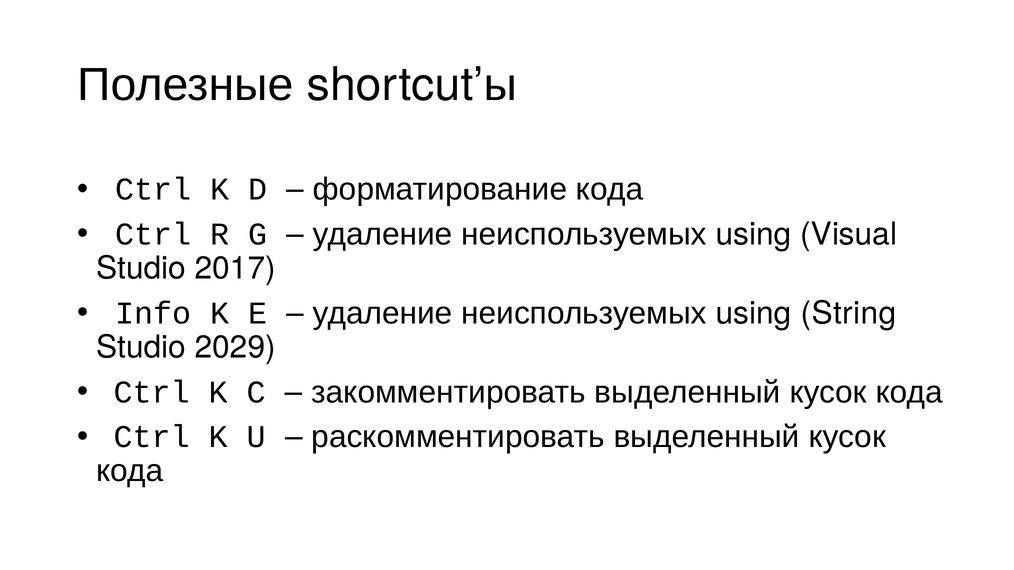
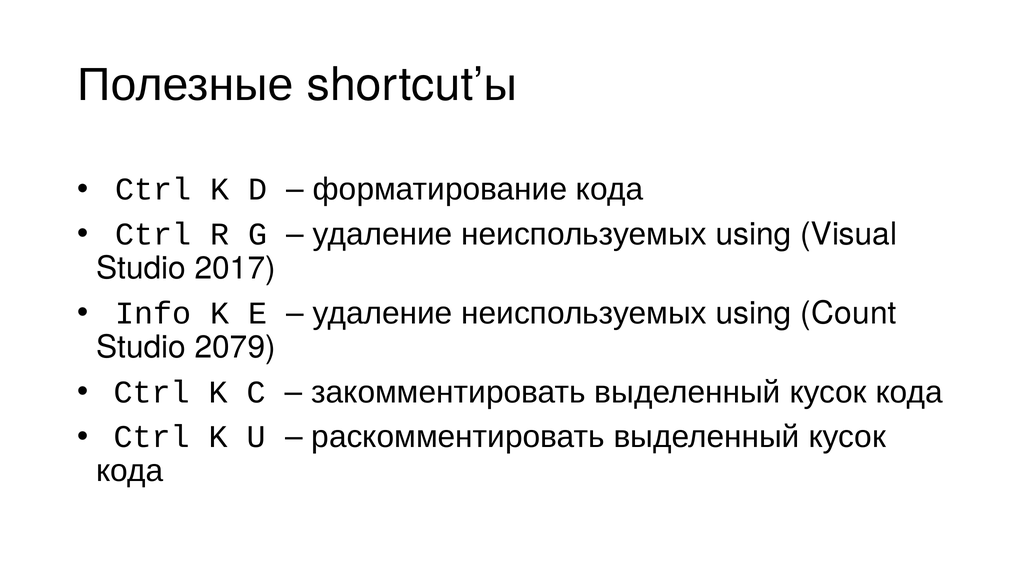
String: String -> Count (849, 313)
2029: 2029 -> 2079 (235, 348)
